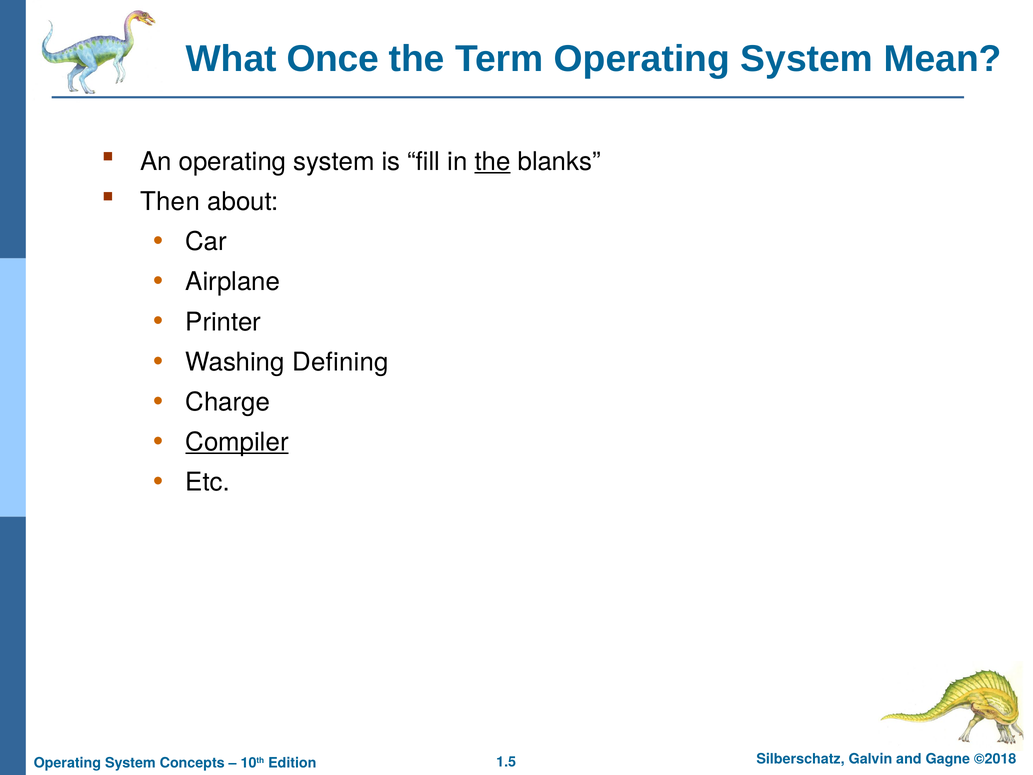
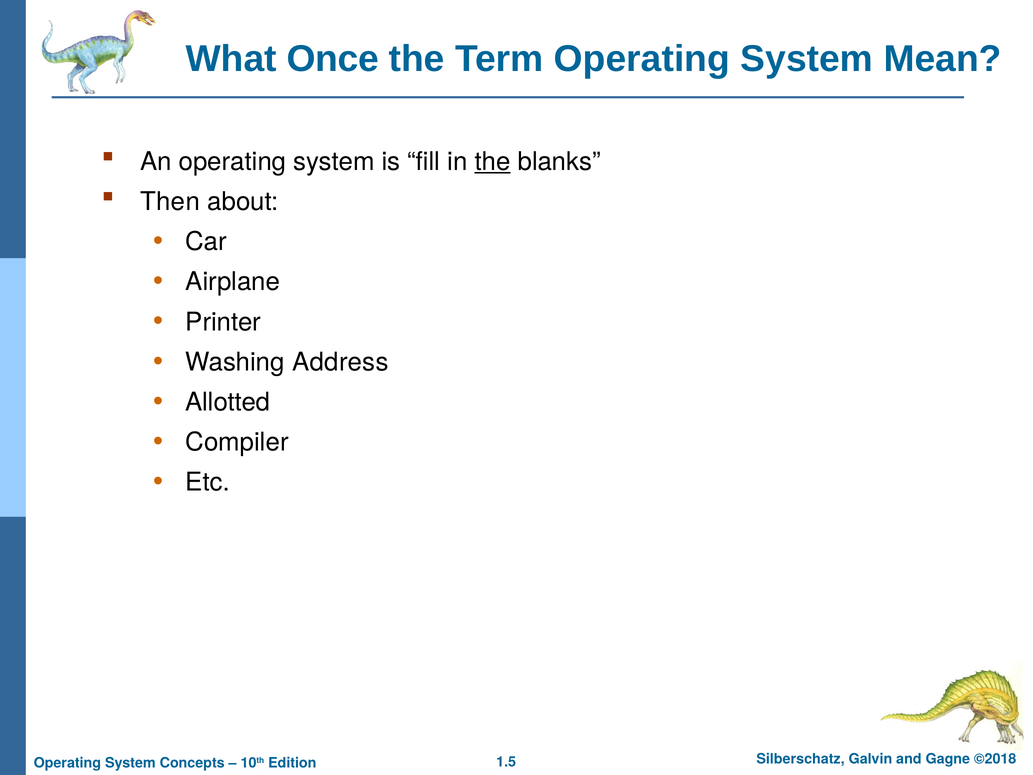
Defining: Defining -> Address (340, 362)
Charge: Charge -> Allotted (228, 402)
Compiler underline: present -> none (237, 442)
